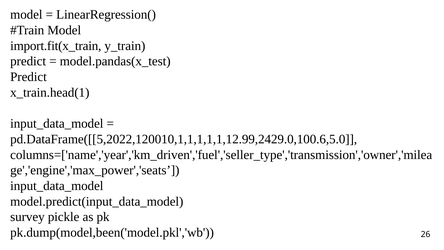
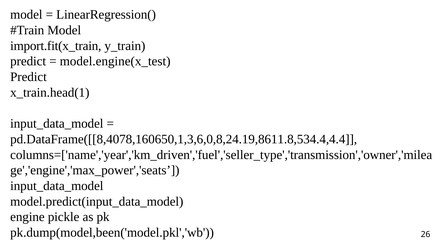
model.pandas(x_test: model.pandas(x_test -> model.engine(x_test (115, 61)
pd.DataFrame([[5,2022,120010,1,1,1,1,1,12.99,2429.0,100.6,5.0: pd.DataFrame([[5,2022,120010,1,1,1,1,1,12.99,2429.0,100.6,5.0 -> pd.DataFrame([[8,4078,160650,1,3,6,0,8,24.19,8611.8,534.4,4.4 (184, 139)
survey: survey -> engine (27, 217)
